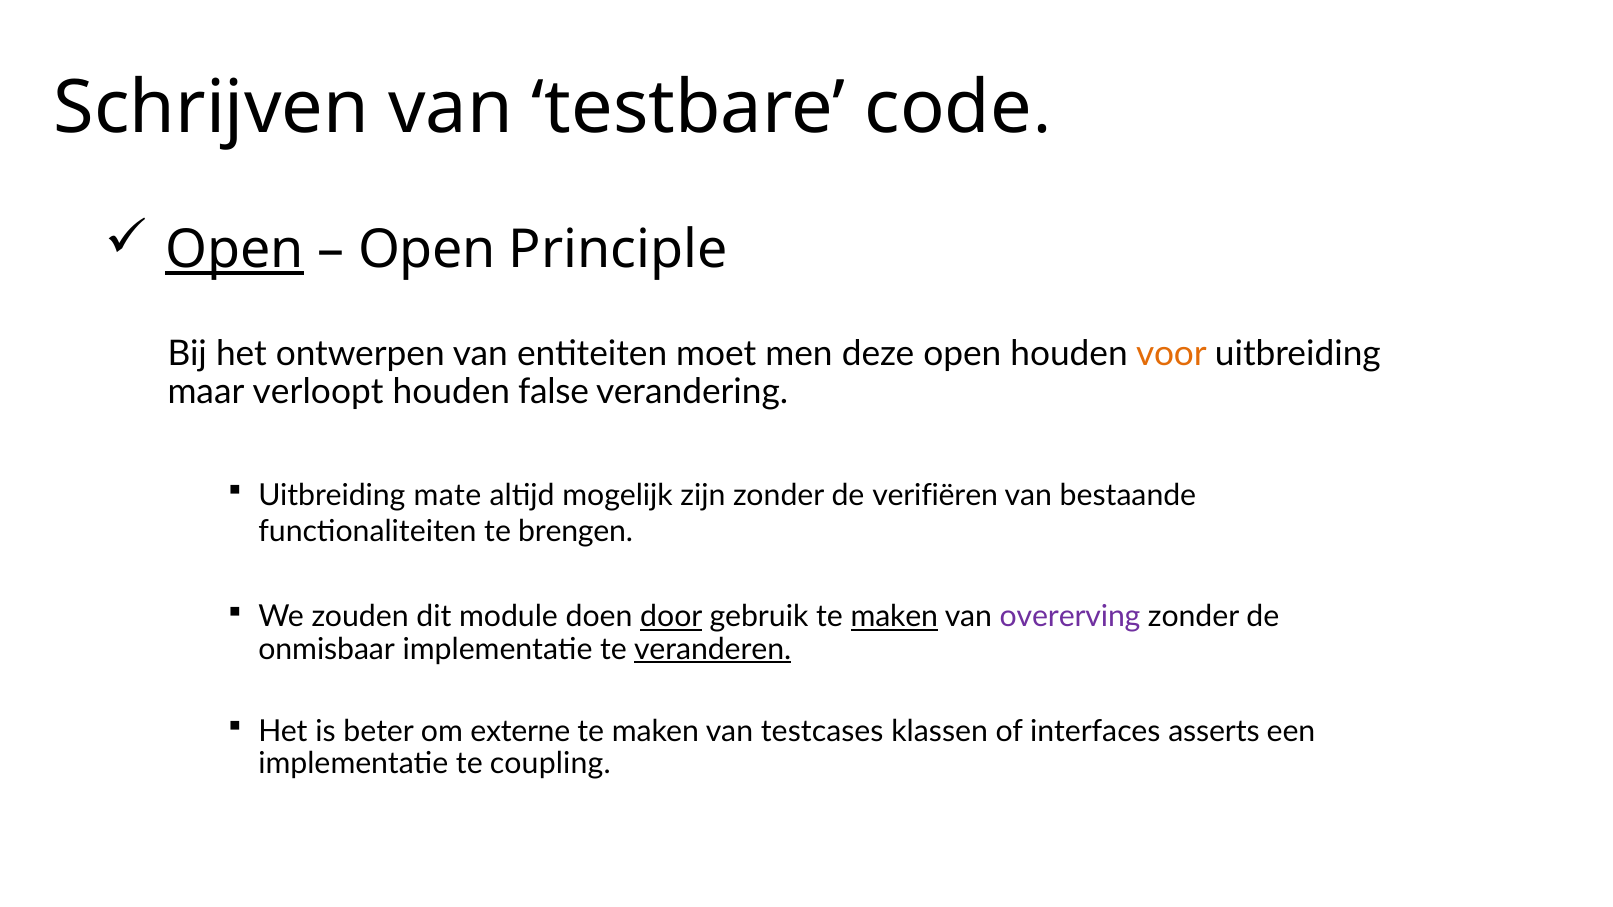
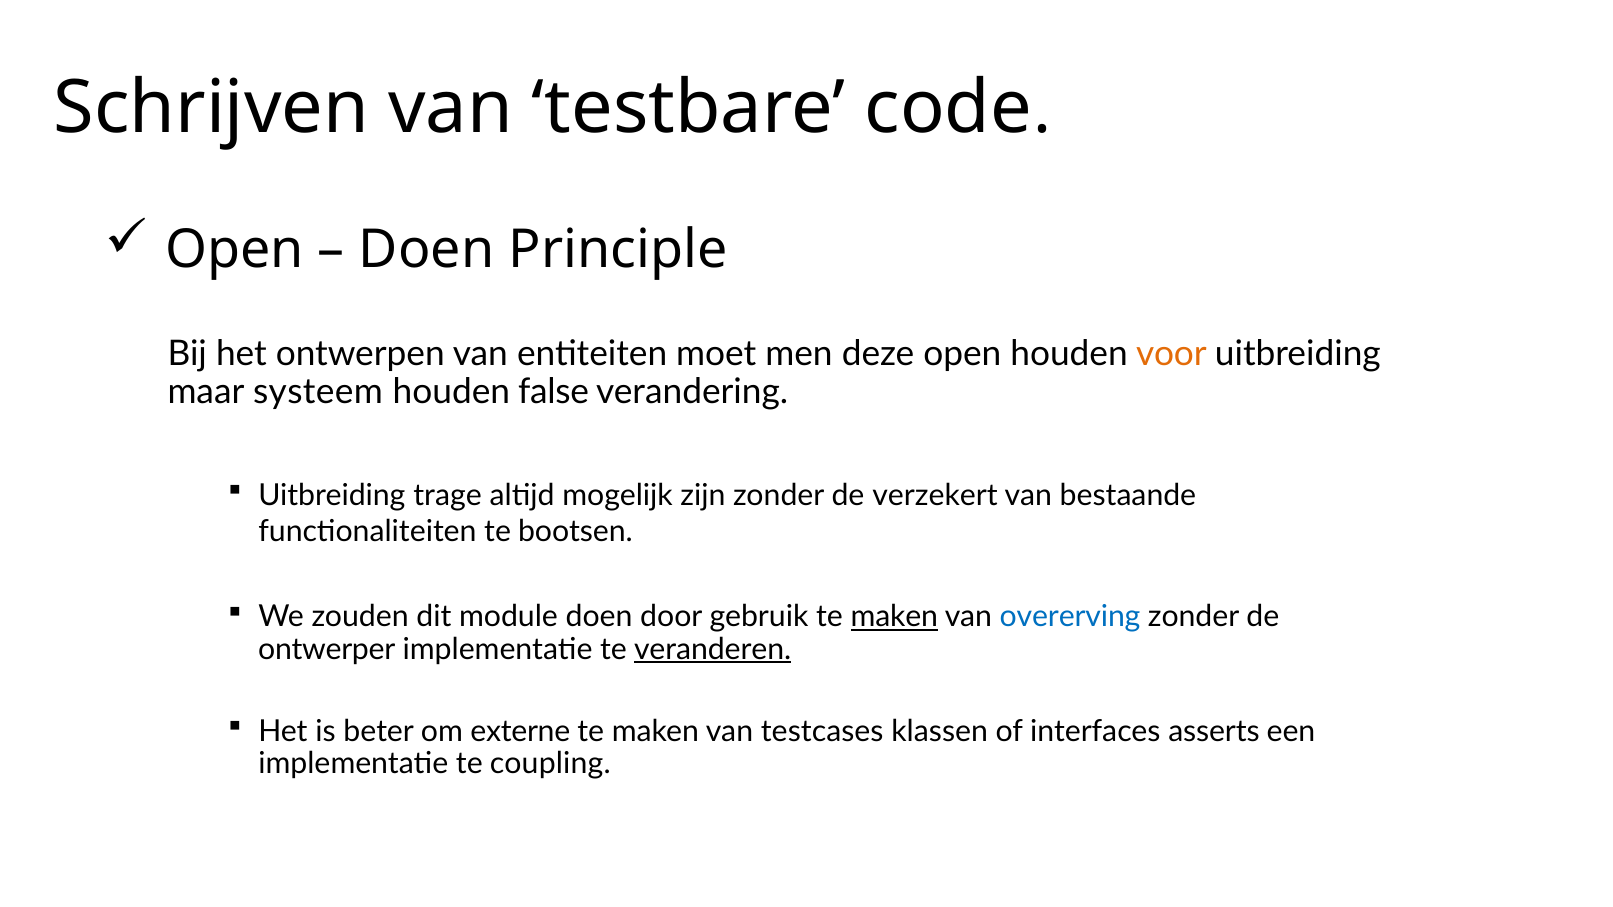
Open underline: present -> none (234, 250)
Open: Open -> Doen (427, 250)
verloopt: verloopt -> systeem (318, 392)
mate: mate -> trage (448, 495)
verifiëren: verifiëren -> verzekert (935, 495)
brengen: brengen -> bootsen (575, 532)
door underline: present -> none (671, 617)
overerving colour: purple -> blue (1070, 617)
onmisbaar: onmisbaar -> ontwerper (327, 650)
